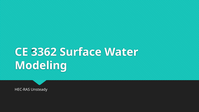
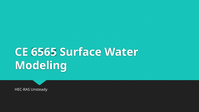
3362: 3362 -> 6565 (44, 52)
